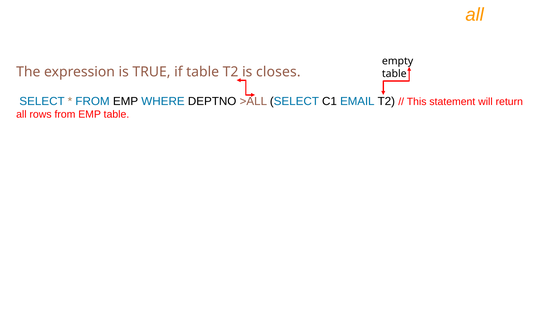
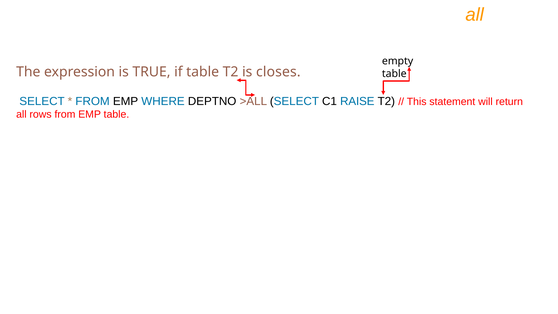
EMAIL: EMAIL -> RAISE (357, 101)
